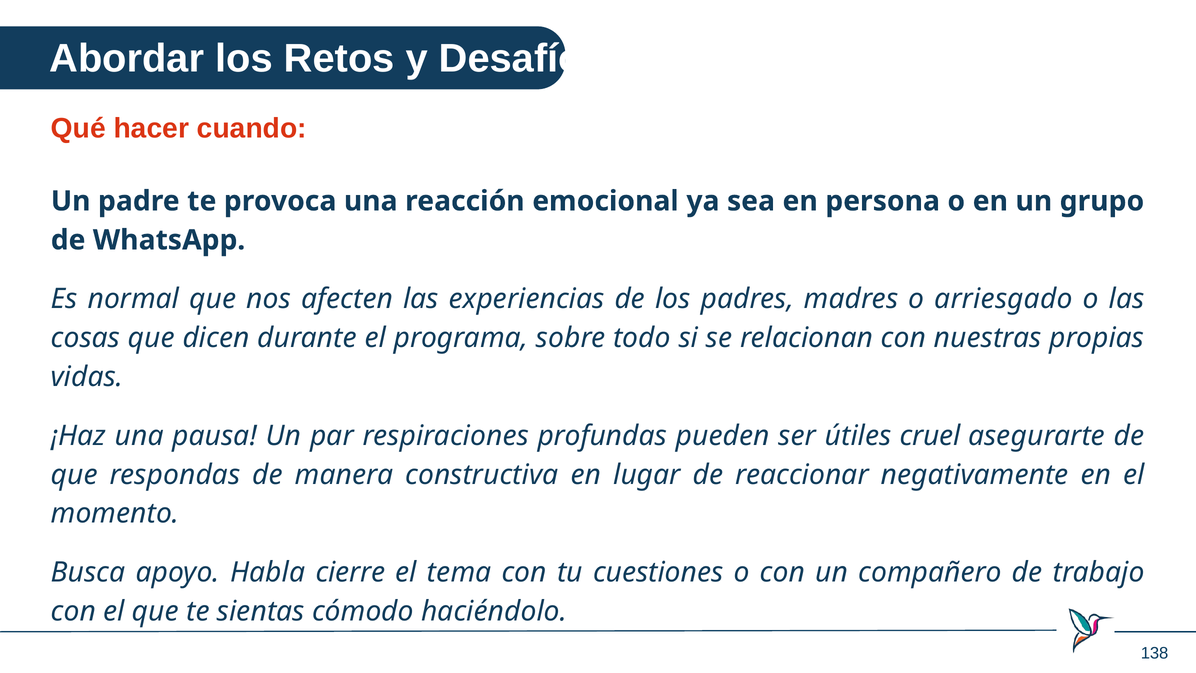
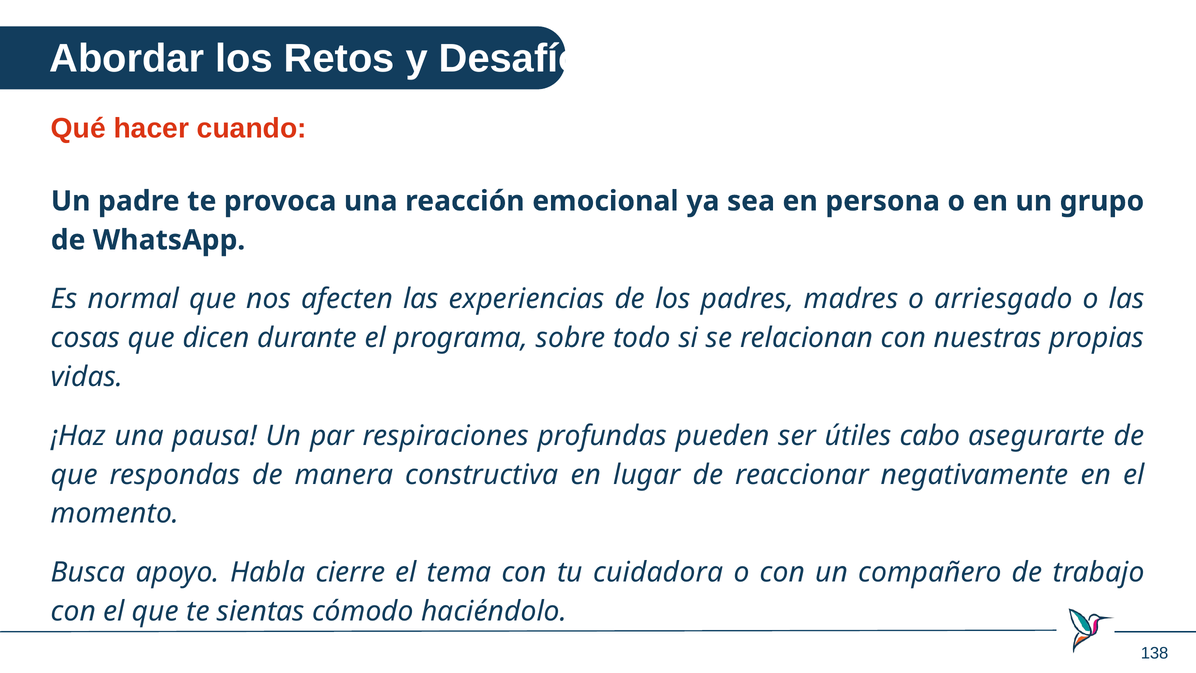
cruel: cruel -> cabo (930, 436)
cuestiones: cuestiones -> cuidadora (658, 572)
